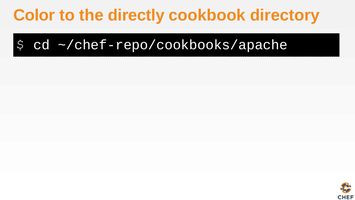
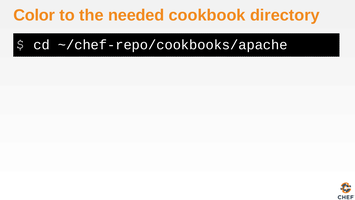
directly: directly -> needed (136, 15)
